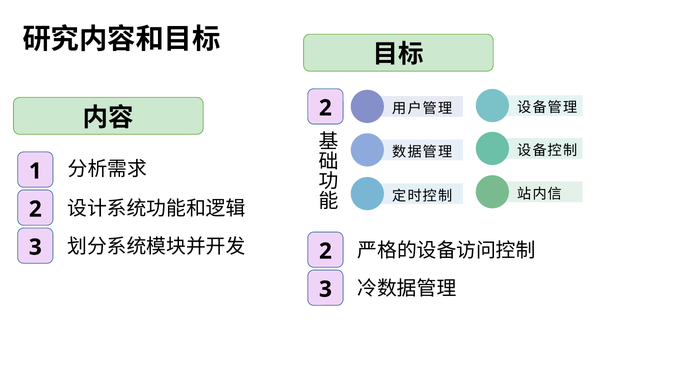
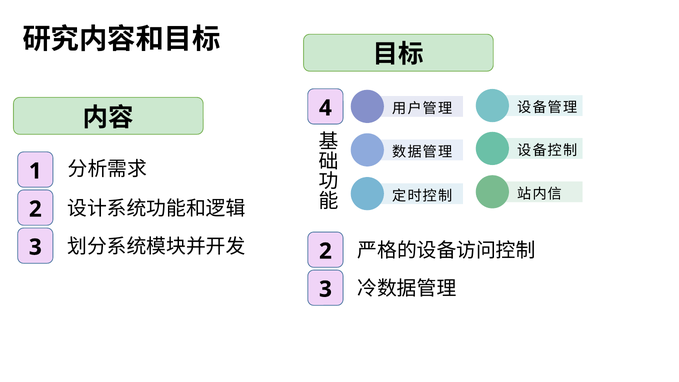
2: 2 -> 4 (325, 108)
